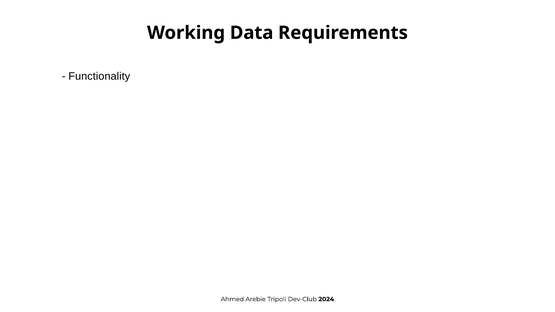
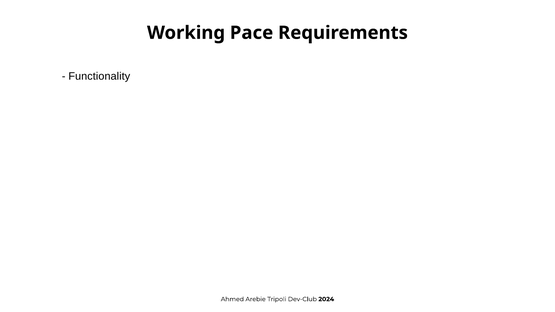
Data: Data -> Pace (252, 33)
